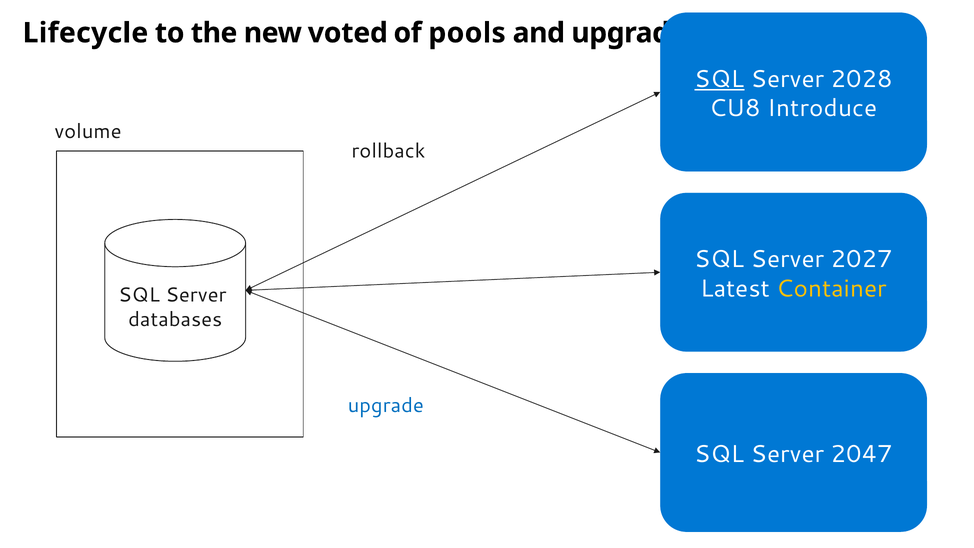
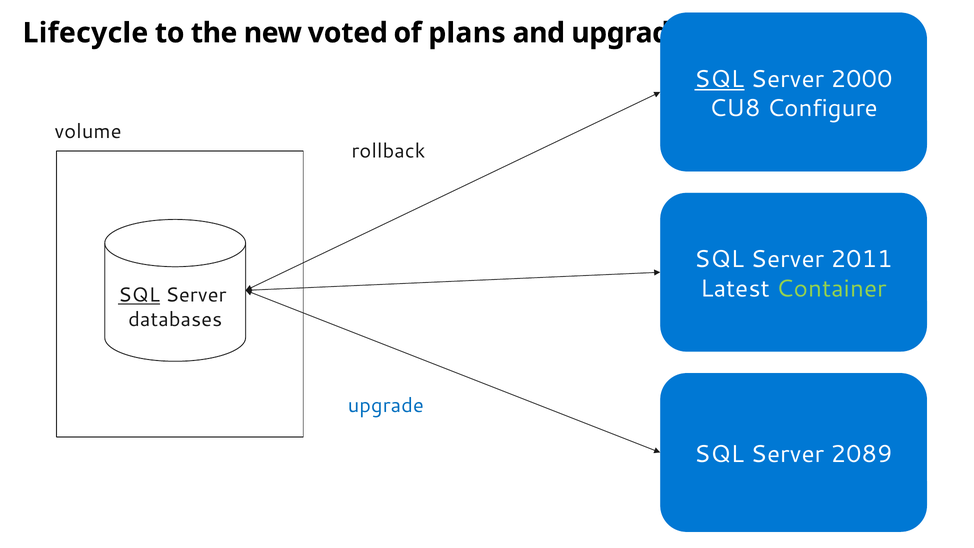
pools: pools -> plans (467, 33)
2028: 2028 -> 2000 (862, 79)
Introduce: Introduce -> Configure (823, 108)
2027: 2027 -> 2011 (862, 259)
Container colour: yellow -> light green (832, 288)
SQL underline: none -> present (139, 295)
2047: 2047 -> 2089 (862, 454)
